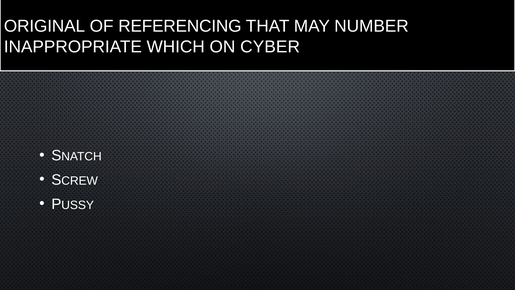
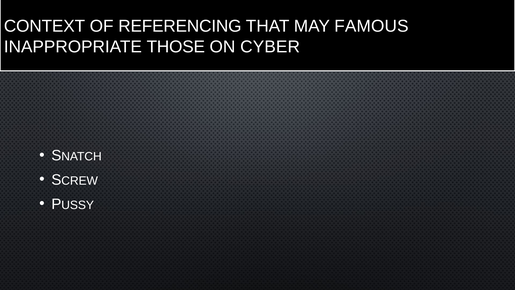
ORIGINAL: ORIGINAL -> CONTEXT (44, 26)
NUMBER: NUMBER -> FAMOUS (371, 26)
WHICH: WHICH -> THOSE (176, 47)
